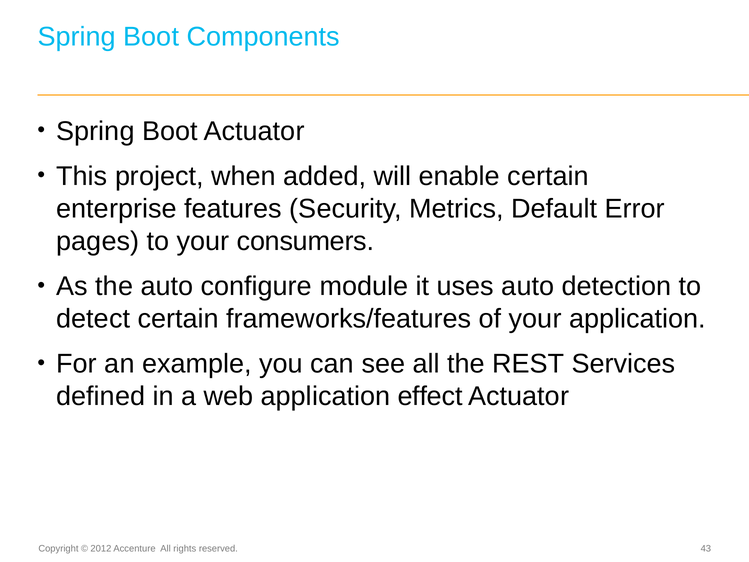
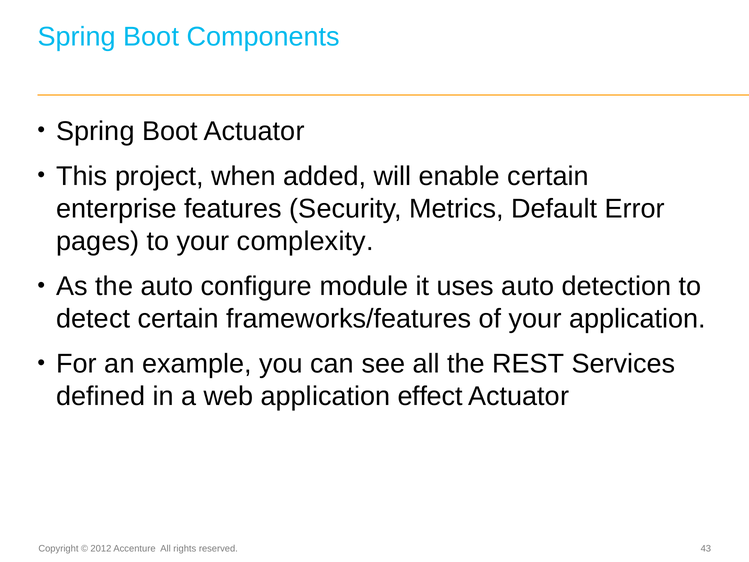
consumers: consumers -> complexity (305, 241)
